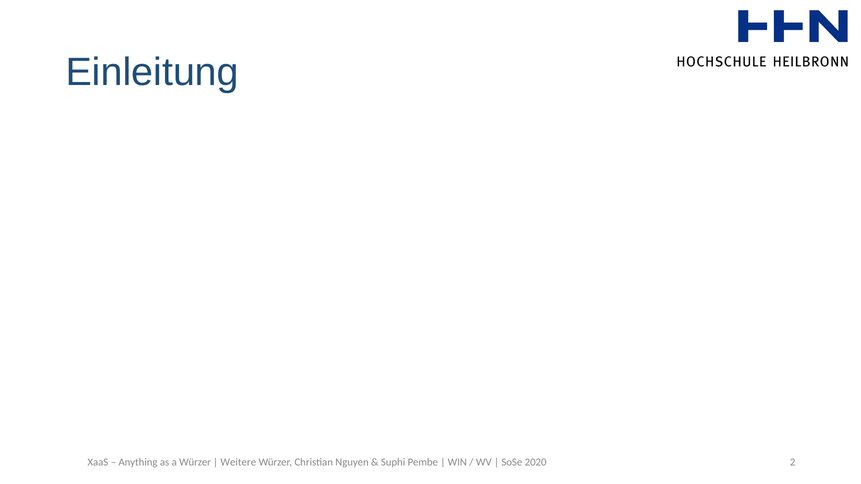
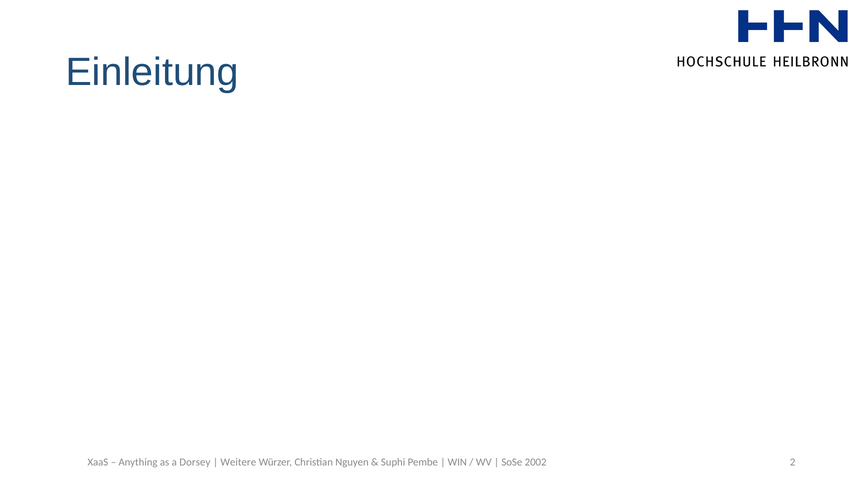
a Würzer: Würzer -> Dorsey (195, 463)
2020: 2020 -> 2002 (536, 463)
